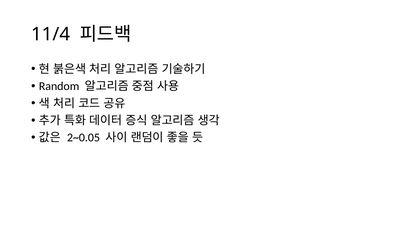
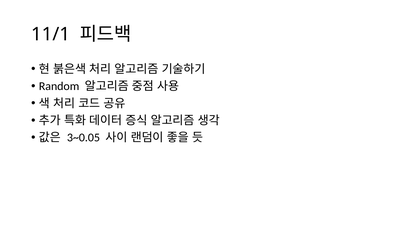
11/4: 11/4 -> 11/1 (51, 34)
2~0.05: 2~0.05 -> 3~0.05 (83, 138)
